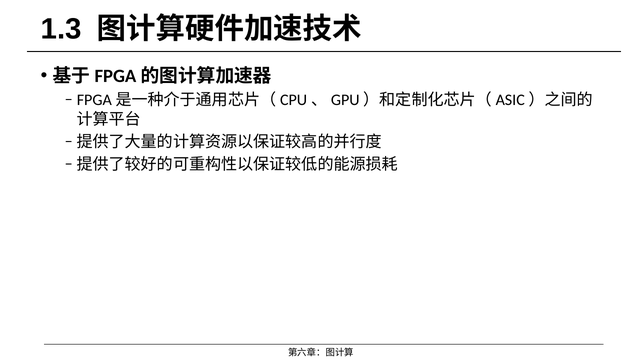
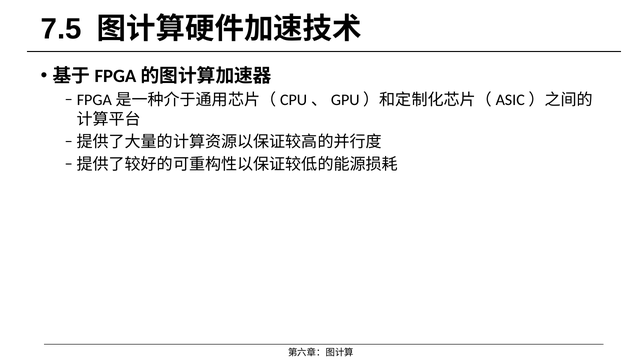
1.3: 1.3 -> 7.5 (61, 29)
